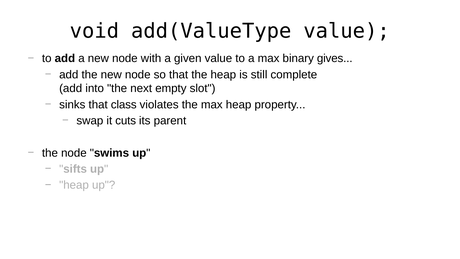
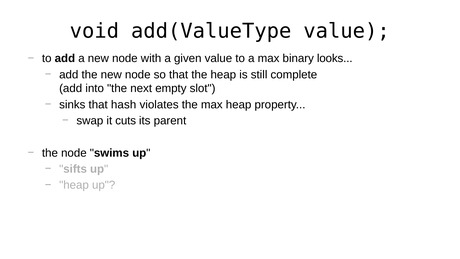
gives: gives -> looks (335, 58)
class: class -> hash (124, 104)
